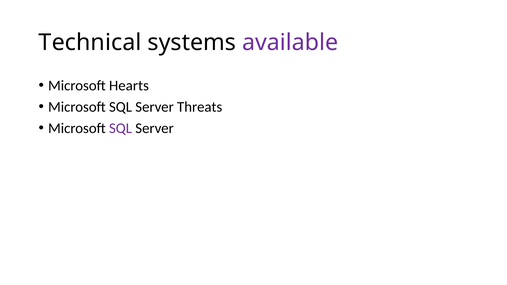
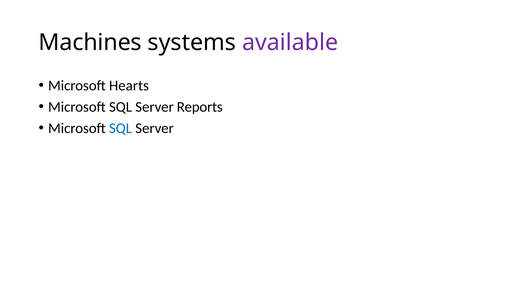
Technical: Technical -> Machines (90, 43)
Threats: Threats -> Reports (200, 107)
SQL colour: purple -> blue (121, 128)
